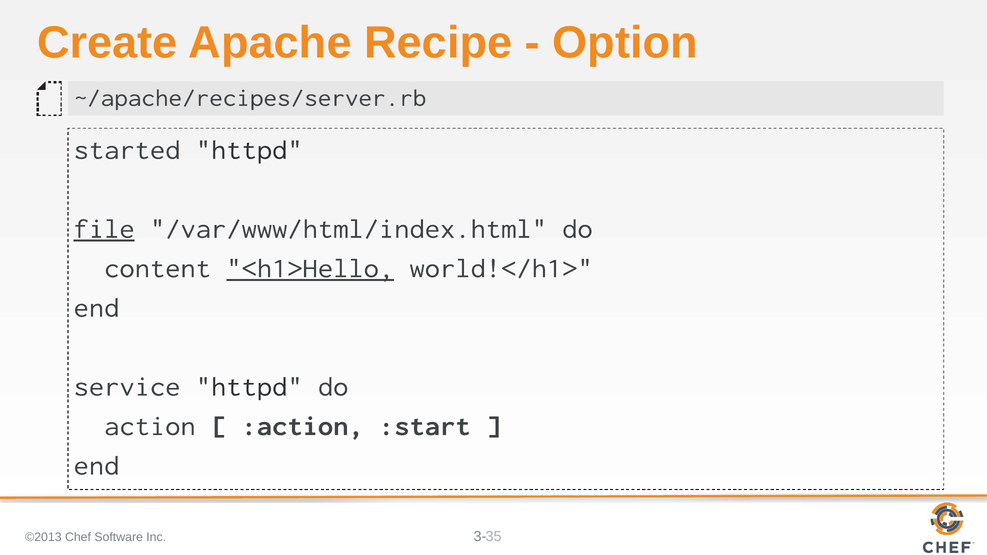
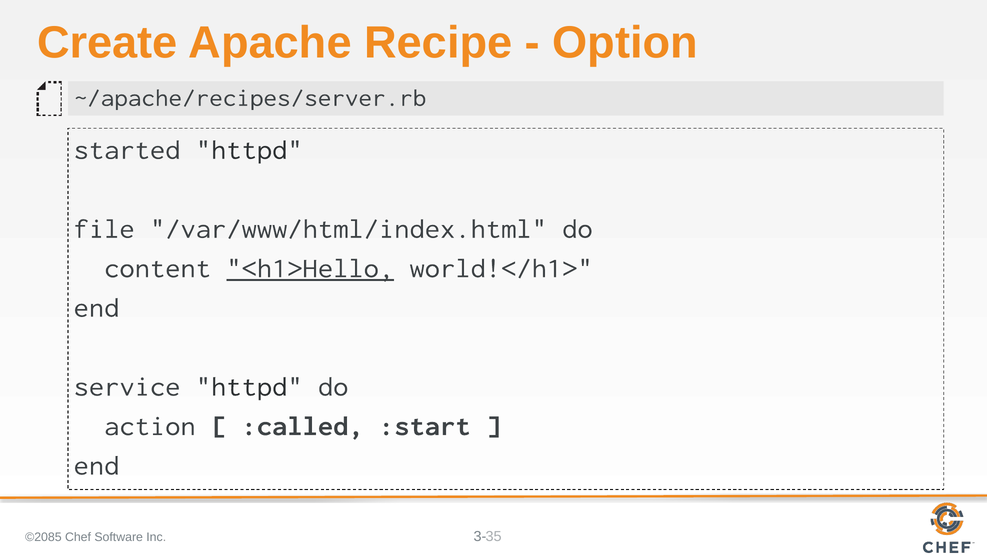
file underline: present -> none (104, 229)
:action: :action -> :called (303, 426)
©2013: ©2013 -> ©2085 (43, 537)
